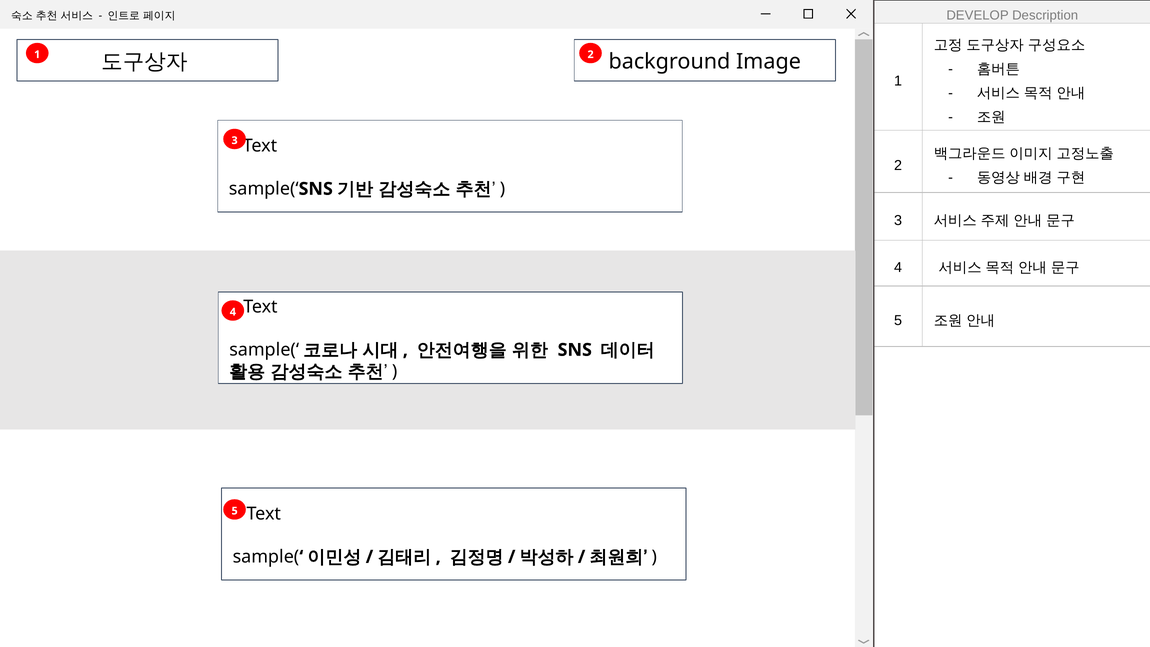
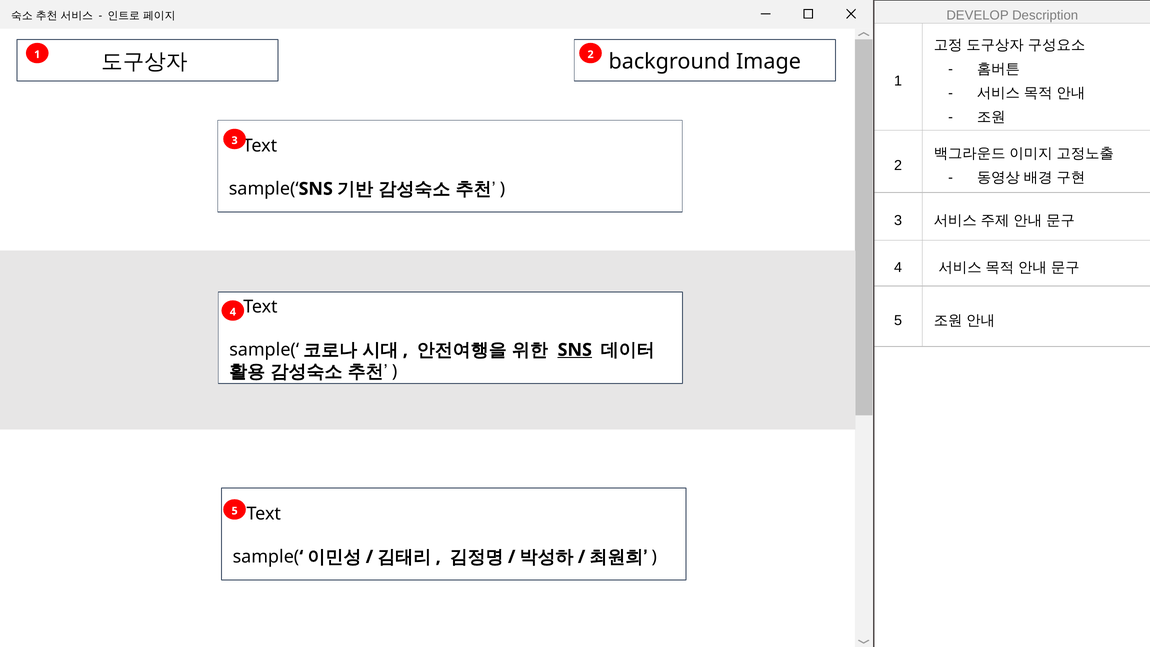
SNS underline: none -> present (575, 350)
